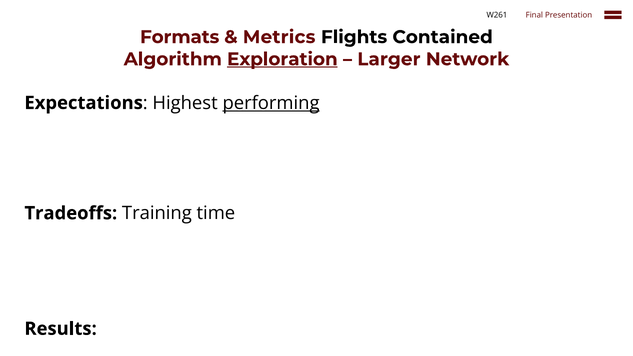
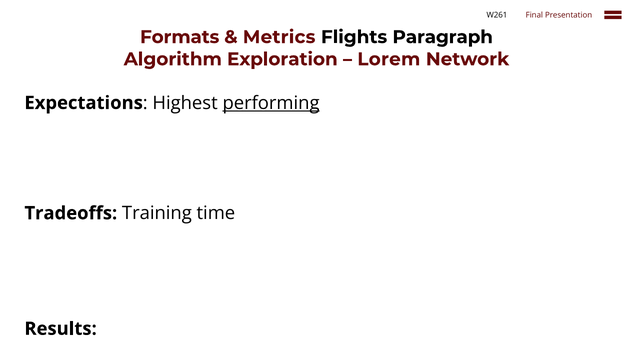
Contained: Contained -> Paragraph (443, 37)
Exploration underline: present -> none (282, 59)
Larger: Larger -> Lorem (389, 59)
